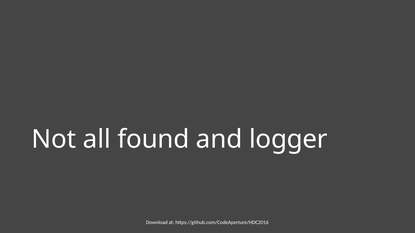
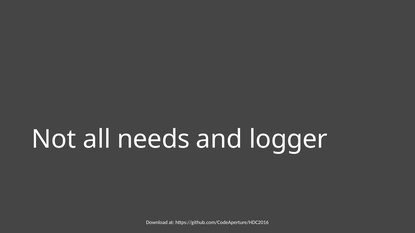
found: found -> needs (153, 140)
